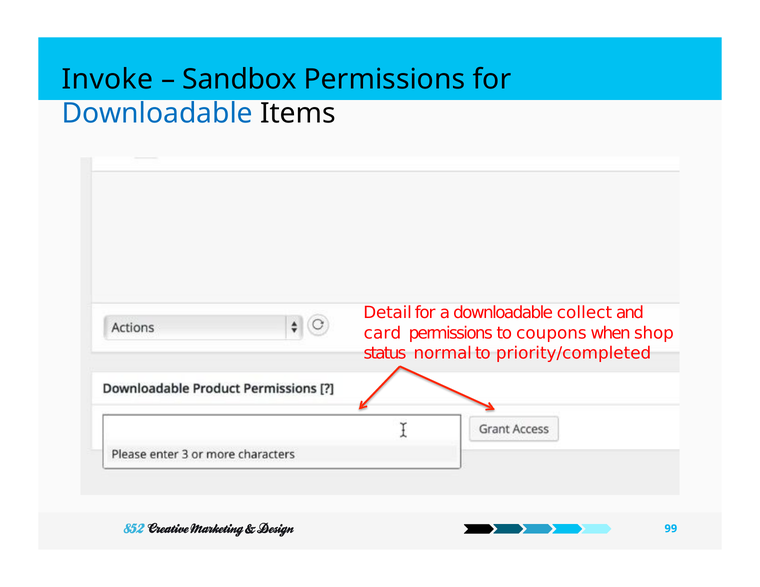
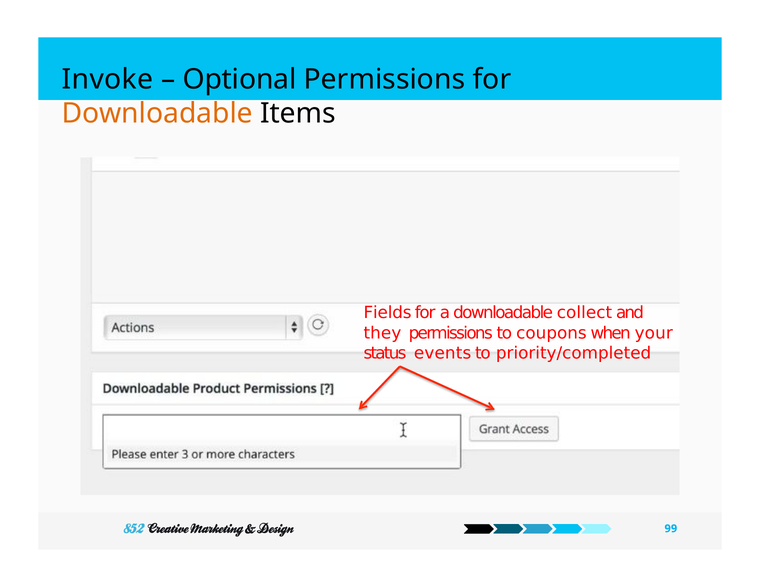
Sandbox: Sandbox -> Optional (240, 79)
Downloadable colour: blue -> orange (157, 113)
Detail: Detail -> Fields (388, 313)
card: card -> they (382, 333)
shop: shop -> your (654, 333)
normal: normal -> events (443, 354)
